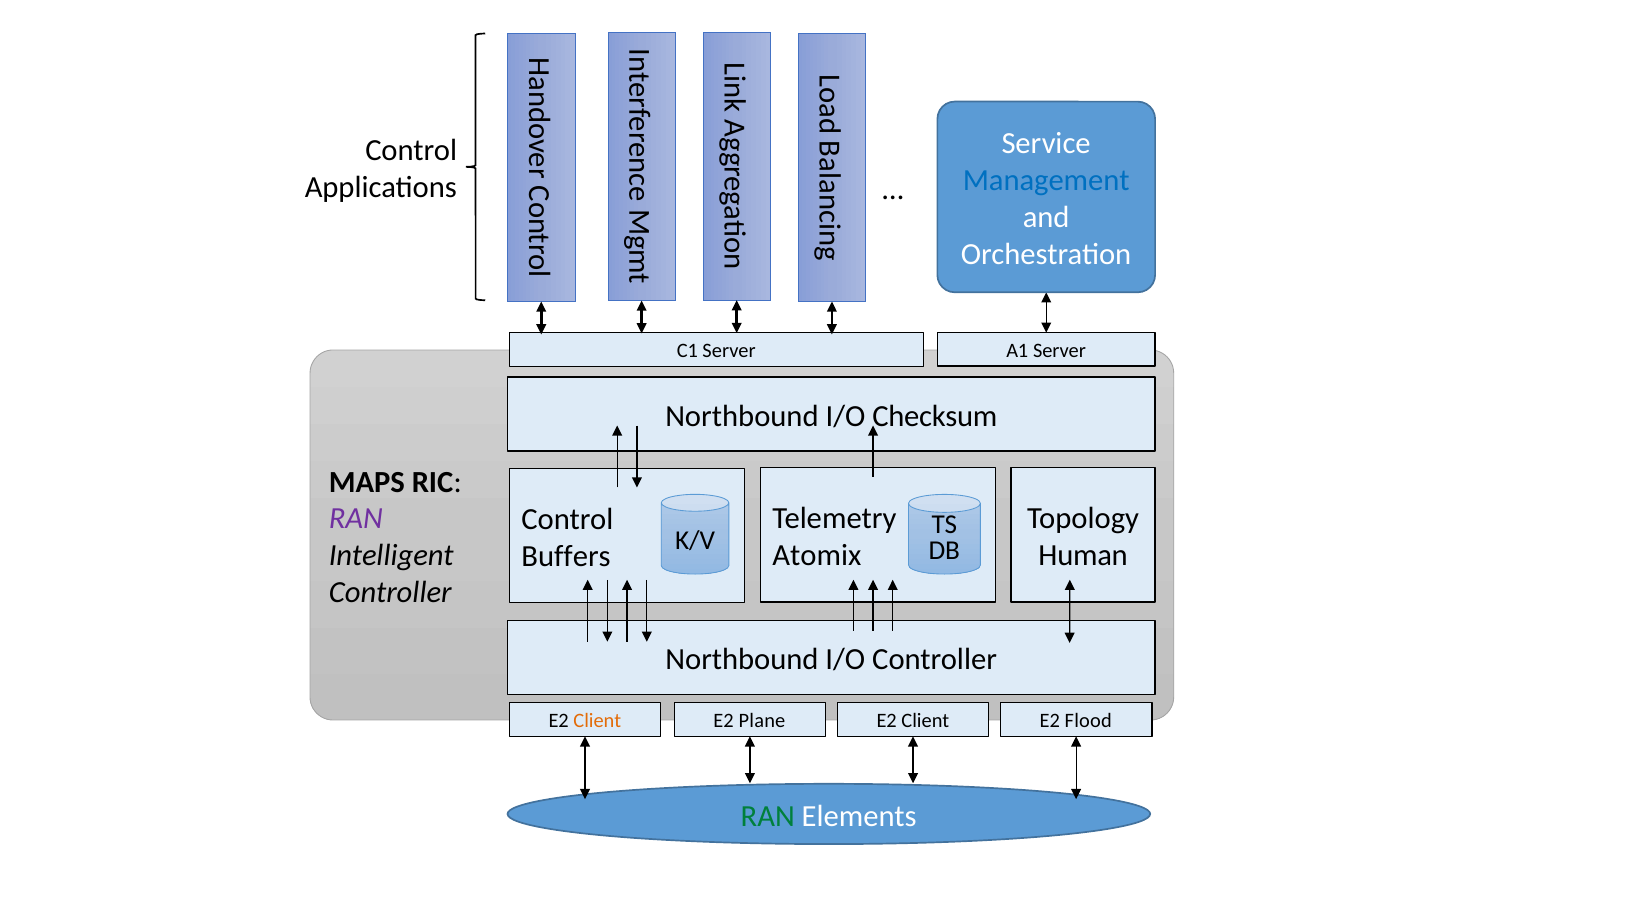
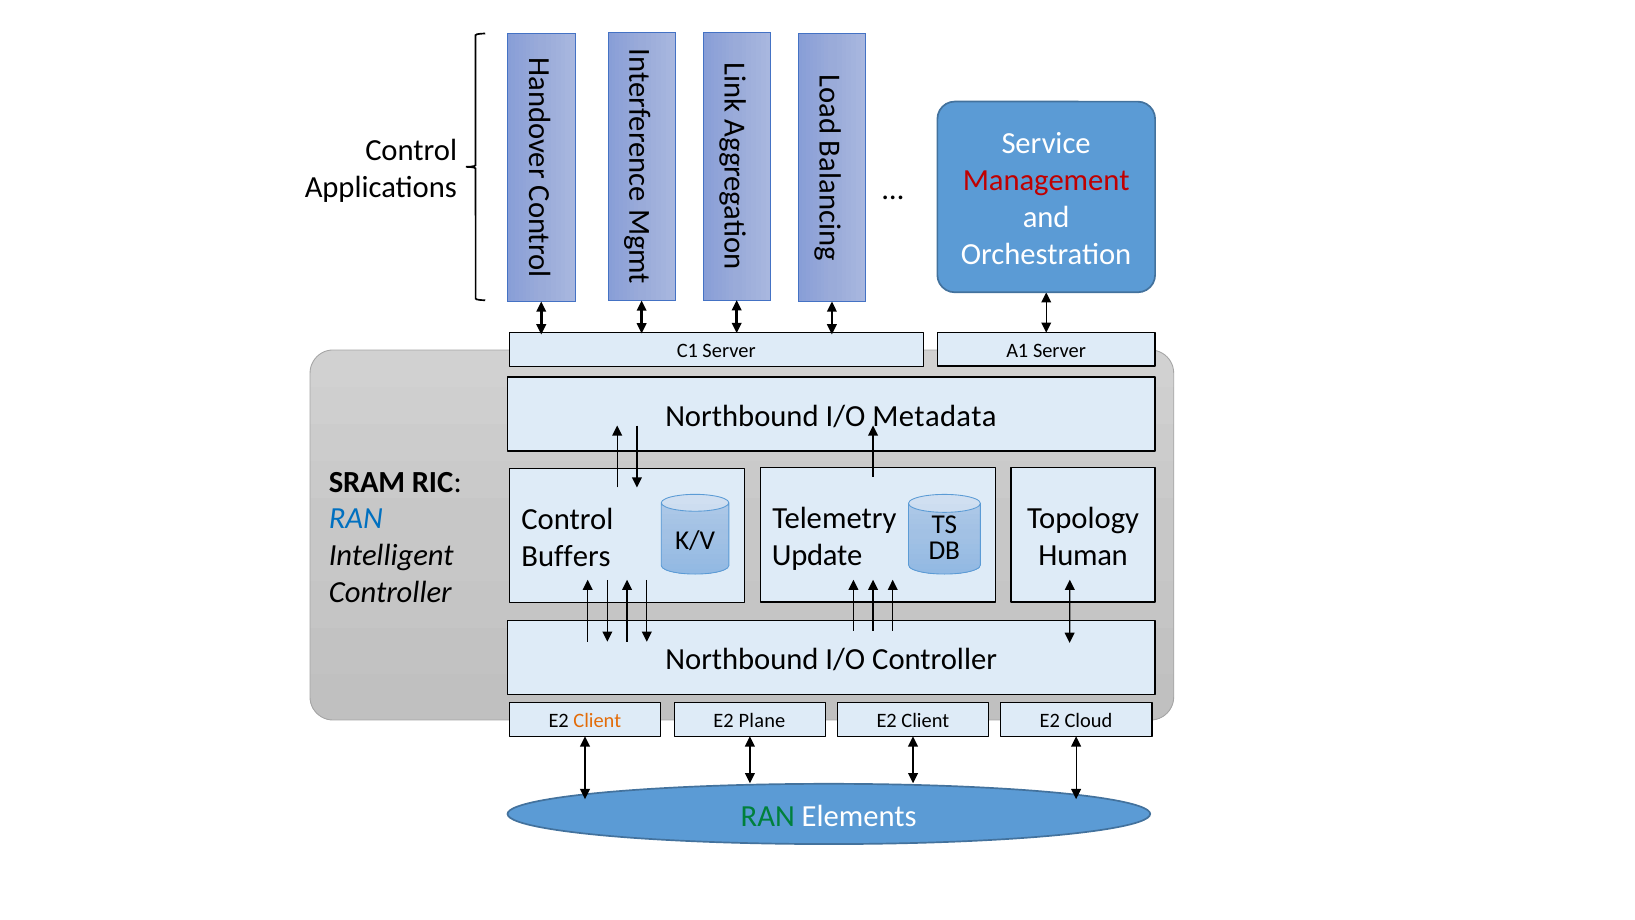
Management colour: blue -> red (1046, 181)
Checksum: Checksum -> Metadata (935, 416)
MAPS: MAPS -> SRAM (367, 482)
RAN colour: purple -> blue (356, 519)
Atomix: Atomix -> Update (817, 555)
Flood: Flood -> Cloud (1088, 721)
